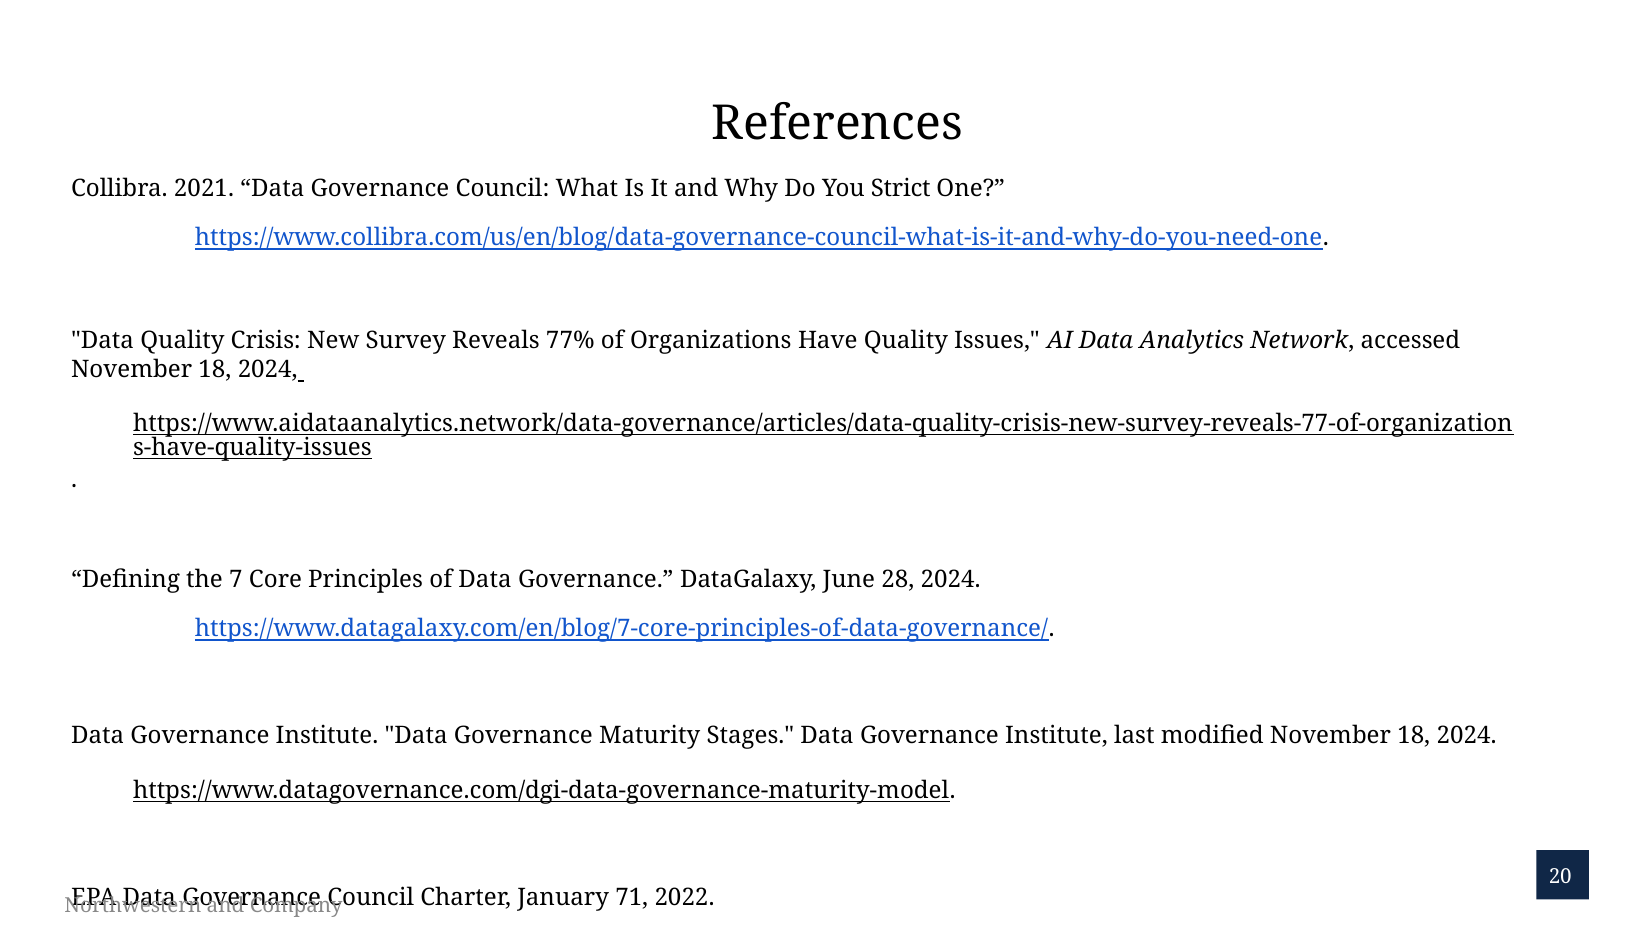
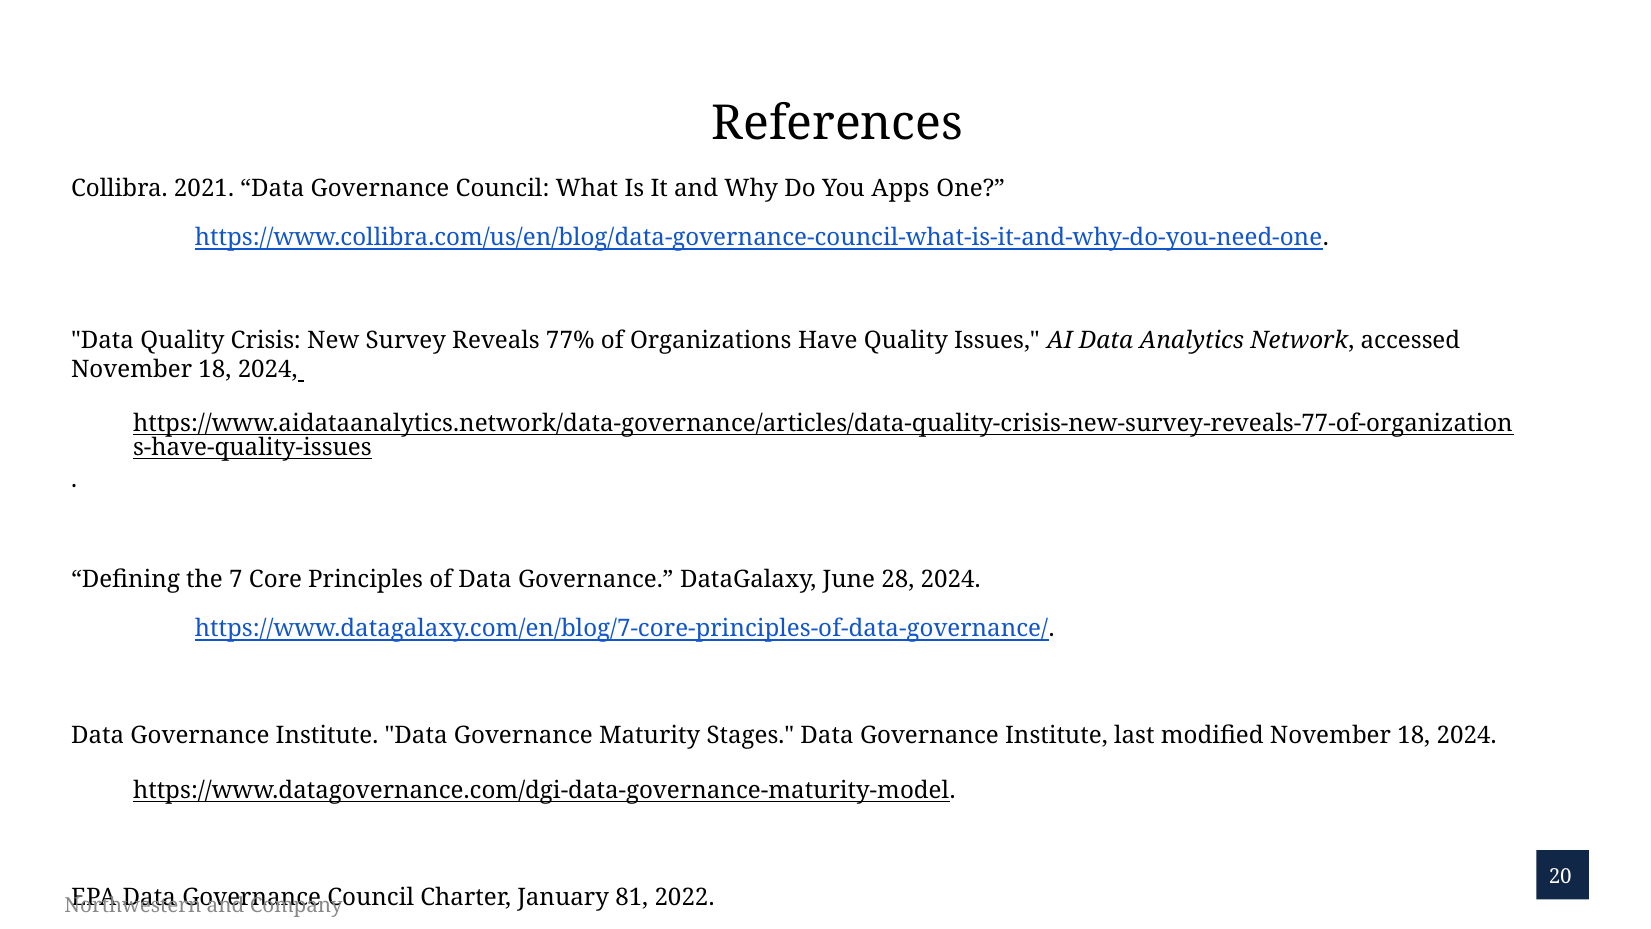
Strict: Strict -> Apps (900, 188)
71: 71 -> 81 (632, 897)
